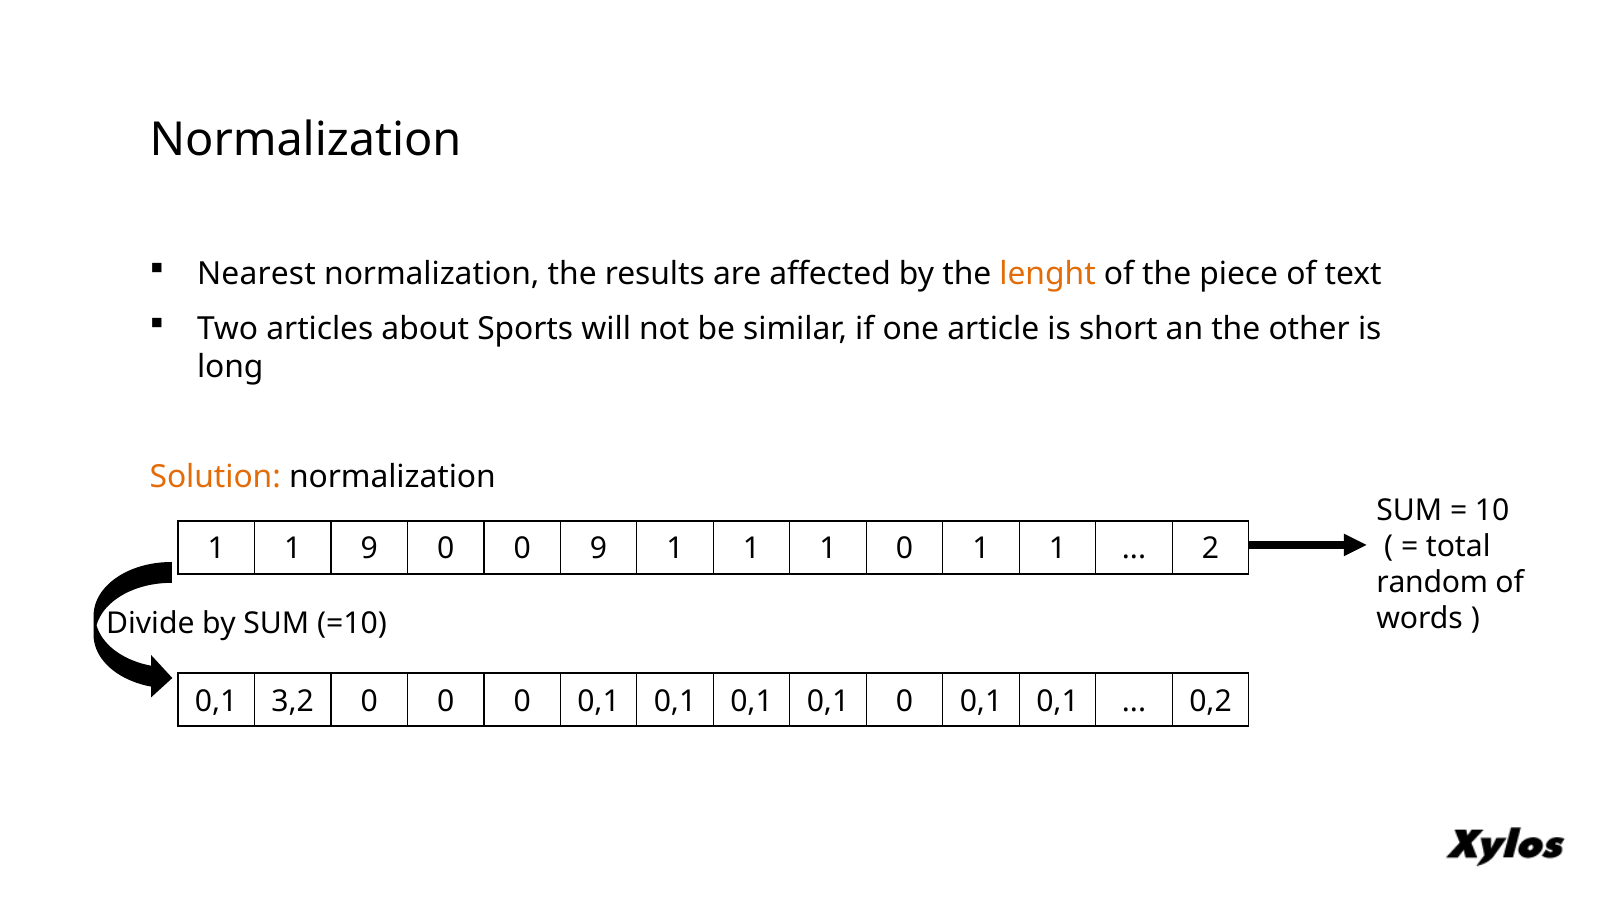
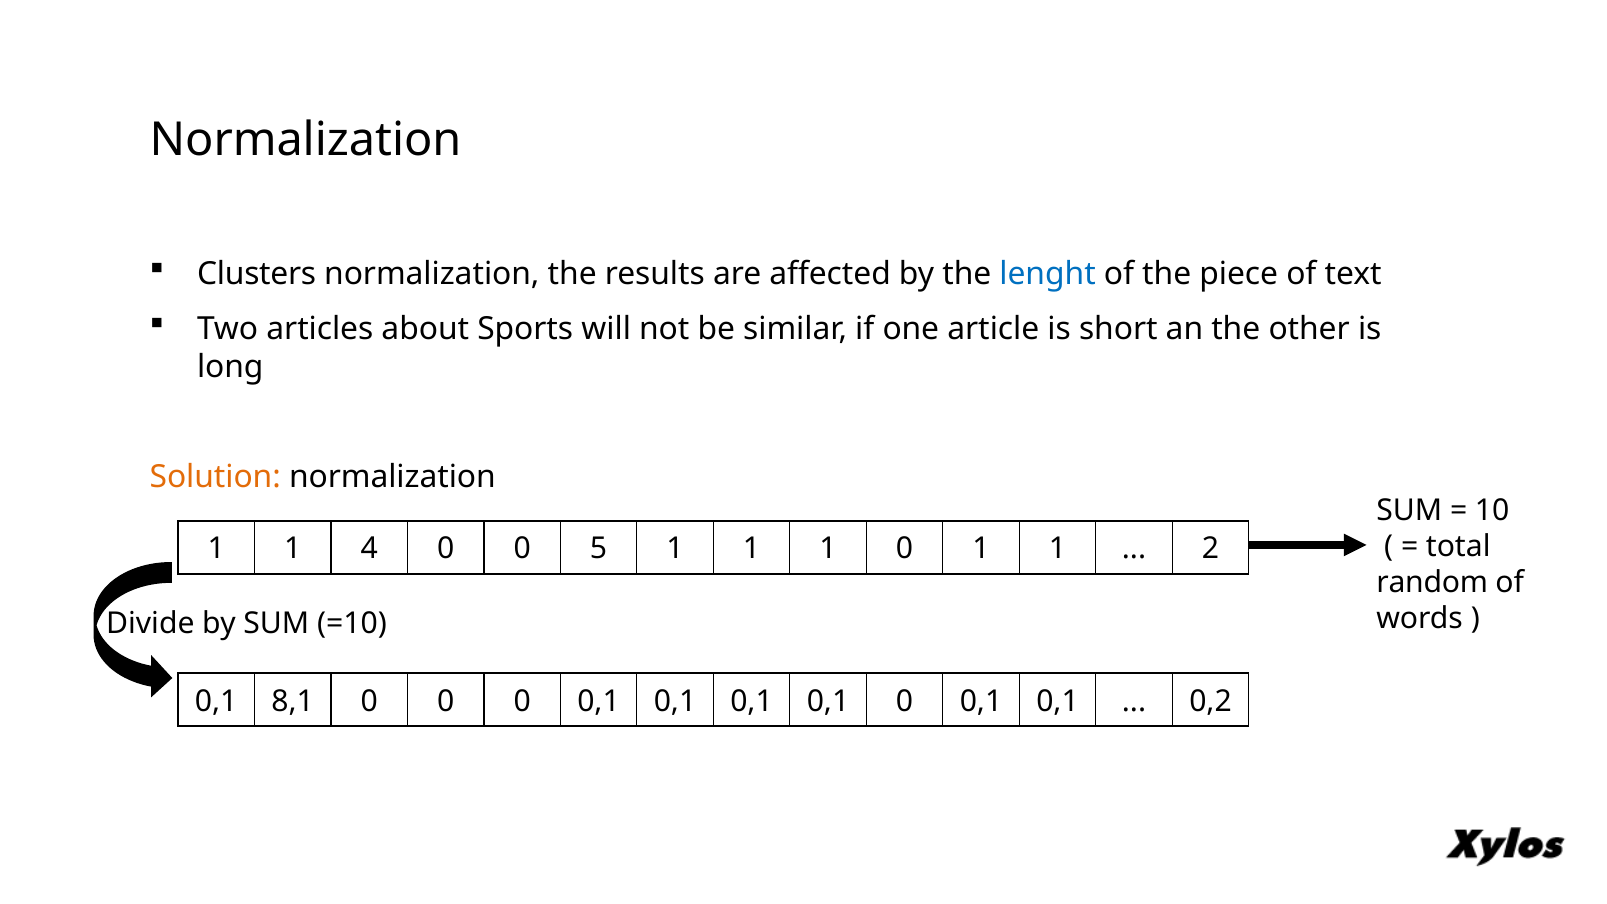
Nearest: Nearest -> Clusters (257, 274)
lenght colour: orange -> blue (1048, 274)
1 9: 9 -> 4 (369, 549)
0 9: 9 -> 5 (599, 549)
3,2: 3,2 -> 8,1 (293, 701)
